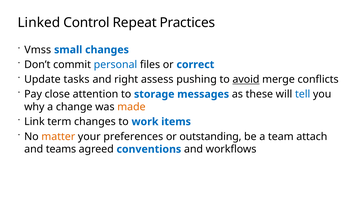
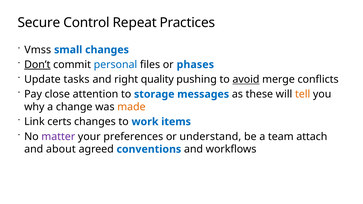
Linked: Linked -> Secure (39, 23)
Don’t underline: none -> present (37, 65)
correct: correct -> phases (195, 65)
assess: assess -> quality (157, 79)
tell colour: blue -> orange (303, 94)
term: term -> certs (59, 122)
matter colour: orange -> purple (58, 137)
outstanding: outstanding -> understand (210, 137)
teams: teams -> about (61, 149)
